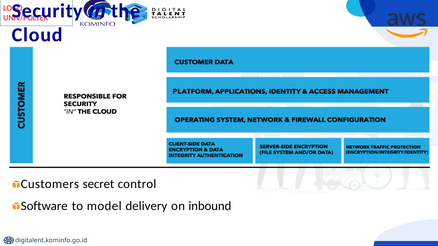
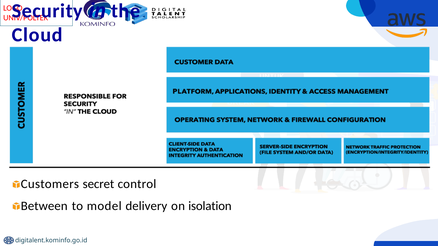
Software: Software -> Between (44, 206)
inbound: inbound -> isolation (210, 206)
